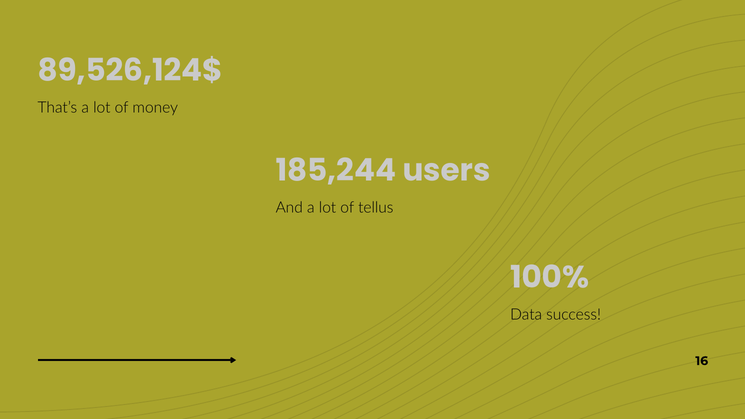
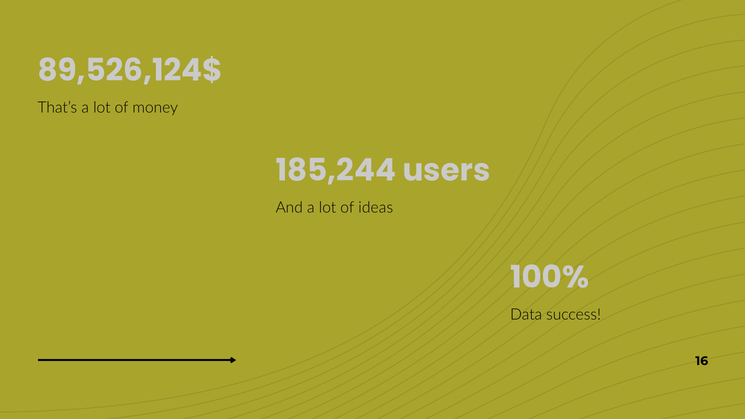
tellus: tellus -> ideas (376, 208)
